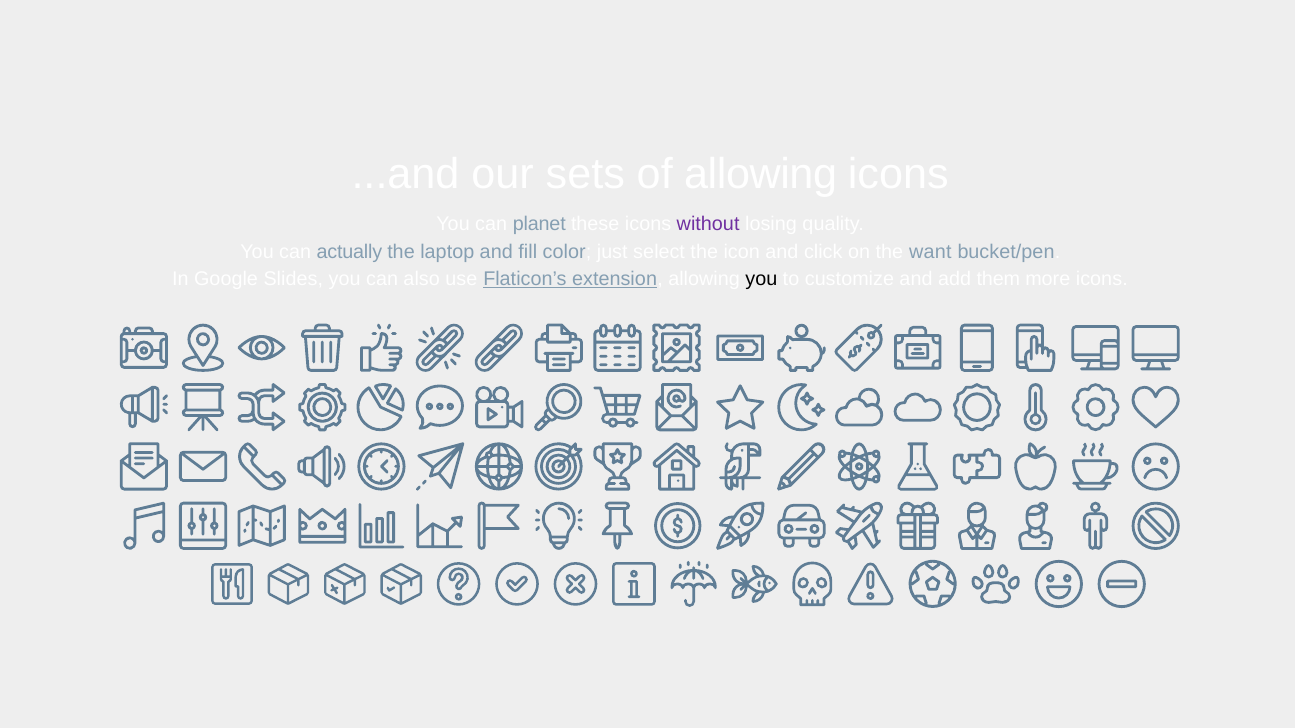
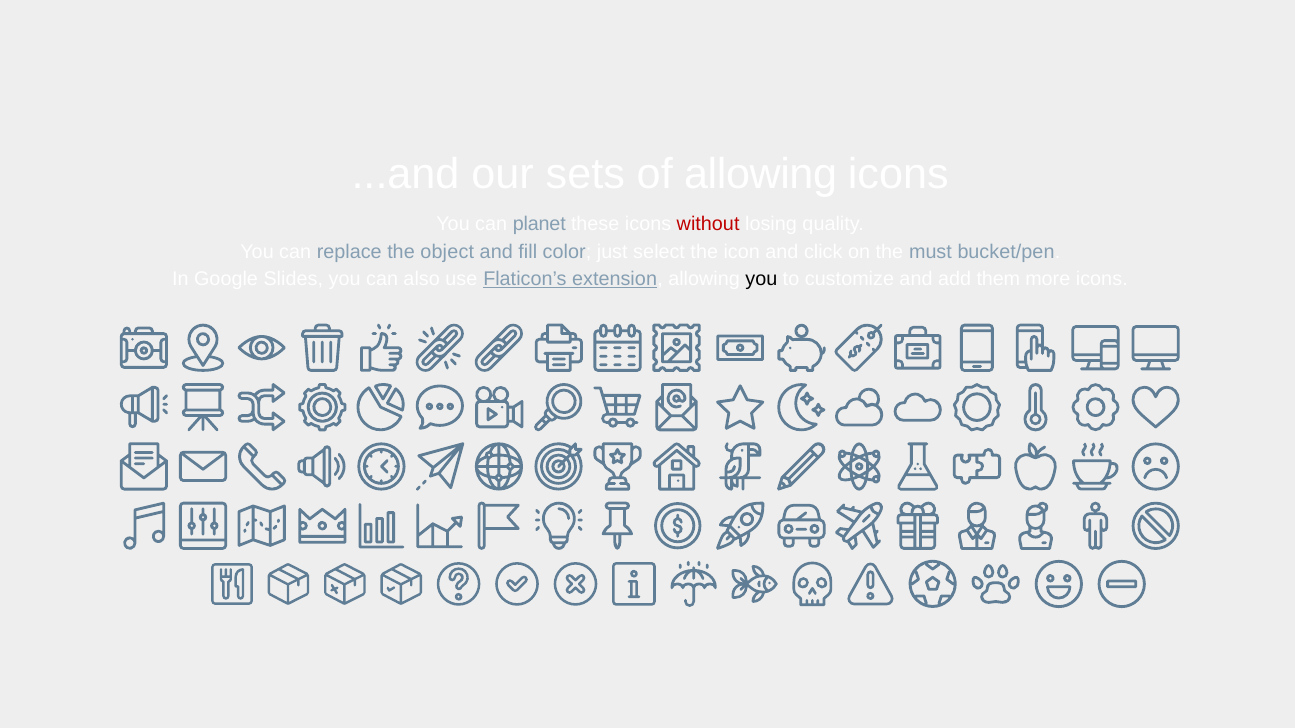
without colour: purple -> red (708, 224)
actually: actually -> replace (349, 252)
laptop: laptop -> object (447, 252)
want: want -> must (930, 252)
